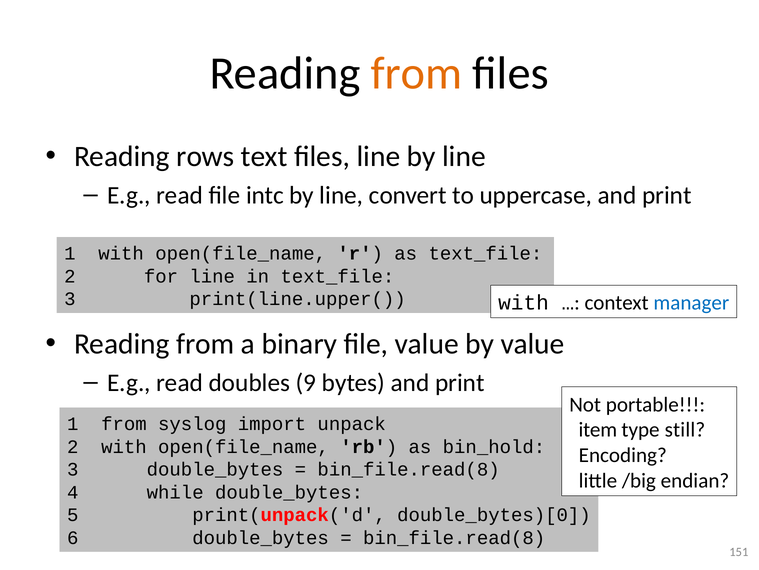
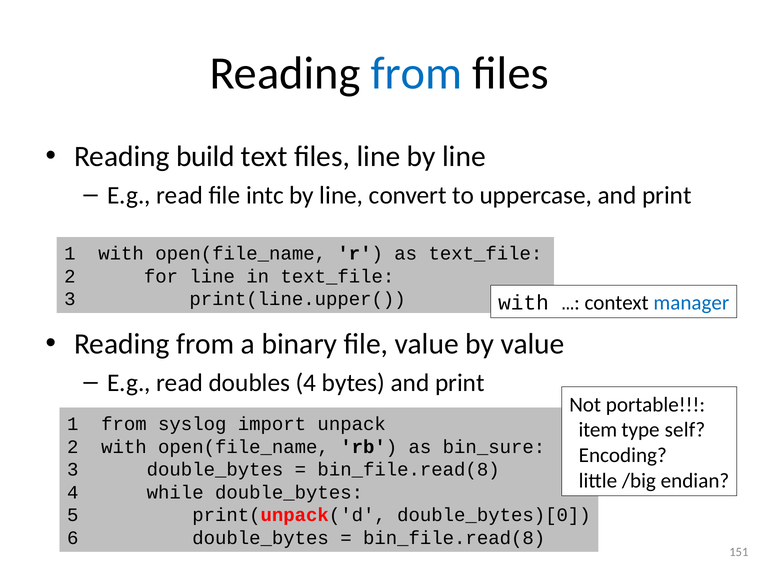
from colour: orange -> blue (416, 73)
rows: rows -> build (205, 156)
doubles 9: 9 -> 4 (306, 382)
still: still -> self (685, 429)
bin_hold: bin_hold -> bin_sure (494, 446)
